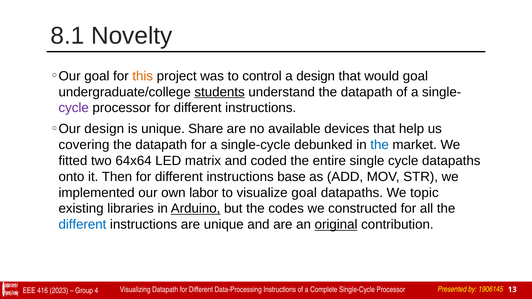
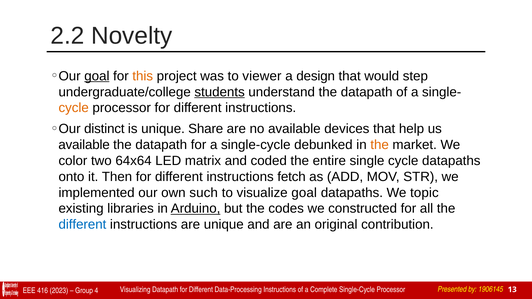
8.1: 8.1 -> 2.2 (67, 36)
goal underline: none -> present (97, 76)
control: control -> viewer (262, 76)
would goal: goal -> step (415, 76)
cycle colour: purple -> orange (74, 108)
design: design -> distinct (104, 129)
covering: covering -> available (84, 145)
the colour: blue -> orange (380, 145)
fitted: fitted -> color (73, 161)
base: base -> fetch (292, 177)
labor: labor -> such (204, 193)
original underline: present -> none (336, 225)
